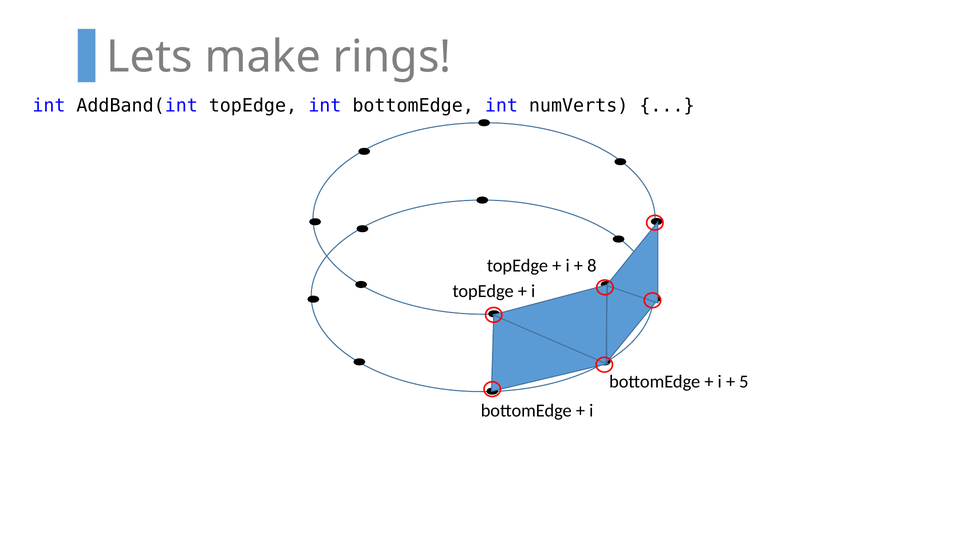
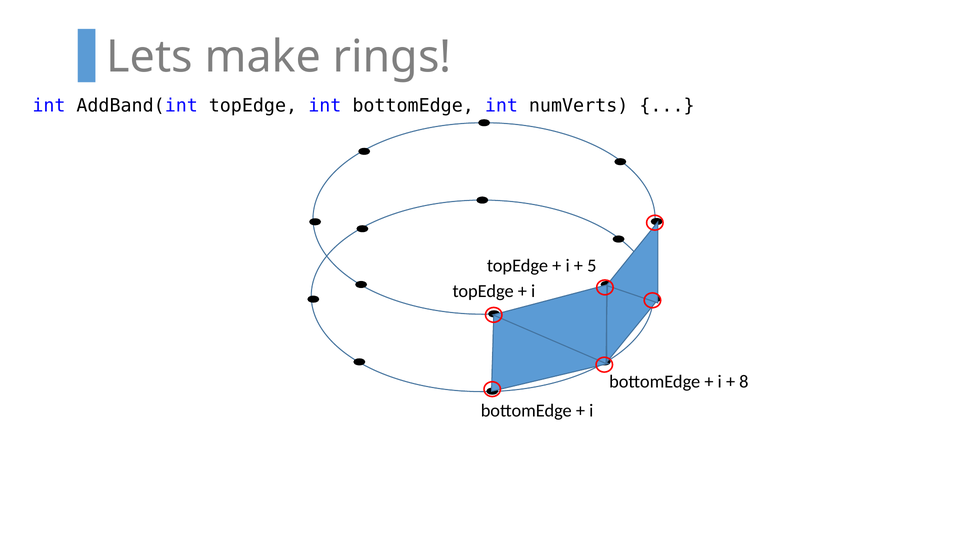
8: 8 -> 5 (592, 265)
5: 5 -> 8 (744, 382)
